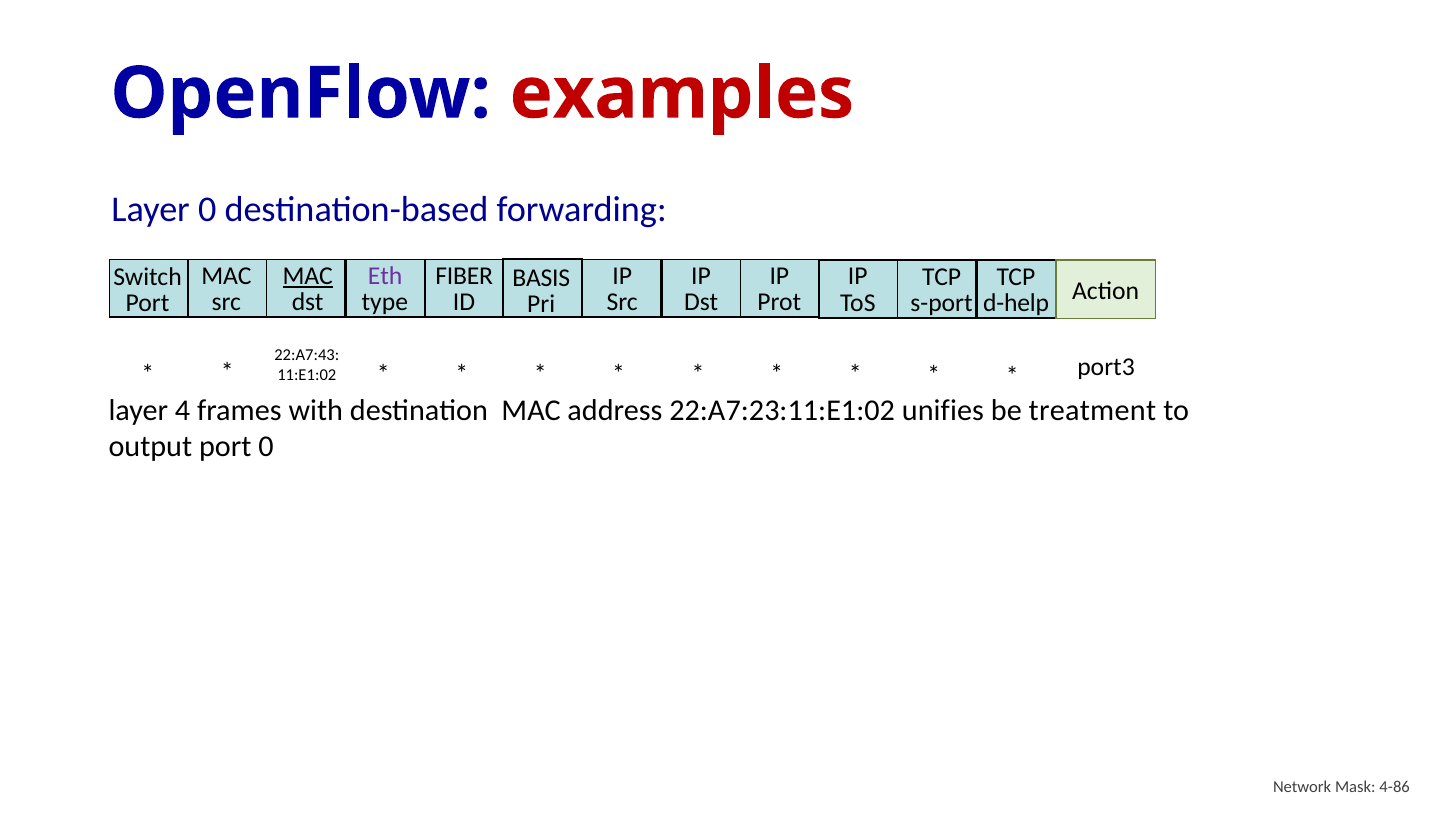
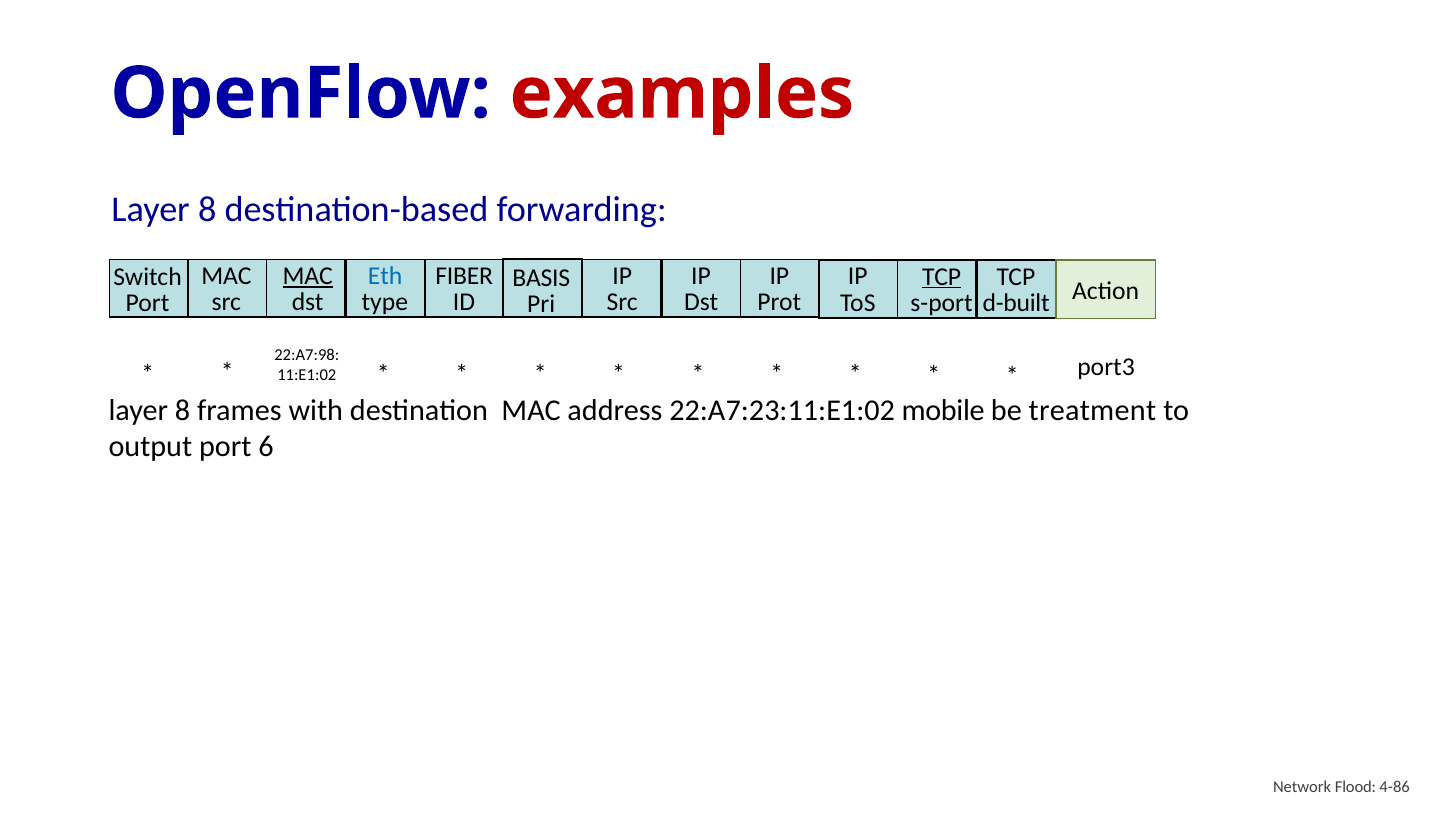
0: 0 -> 8 (207, 210)
Eth colour: purple -> blue (385, 276)
TCP underline: none -> present (942, 277)
d-help: d-help -> d-built (1016, 303)
22:A7:43: 22:A7:43 -> 22:A7:98 (307, 356)
4: 4 -> 8 (183, 411)
unifies: unifies -> mobile (943, 411)
port 0: 0 -> 6 (266, 447)
Mask: Mask -> Flood (1355, 788)
